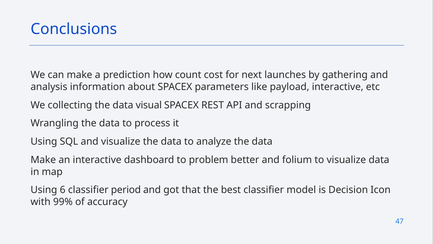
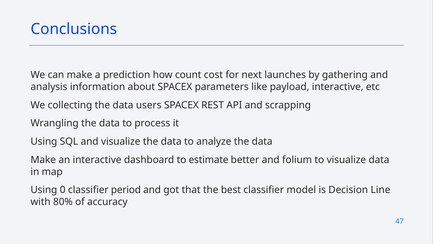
visual: visual -> users (149, 105)
problem: problem -> estimate (209, 160)
6: 6 -> 0 (63, 190)
Icon: Icon -> Line (380, 190)
99%: 99% -> 80% (63, 202)
